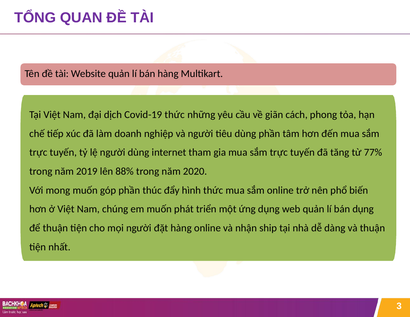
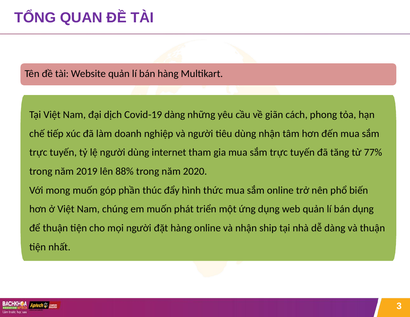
Covid-19 thức: thức -> dàng (175, 115)
dùng phần: phần -> nhận (269, 133)
